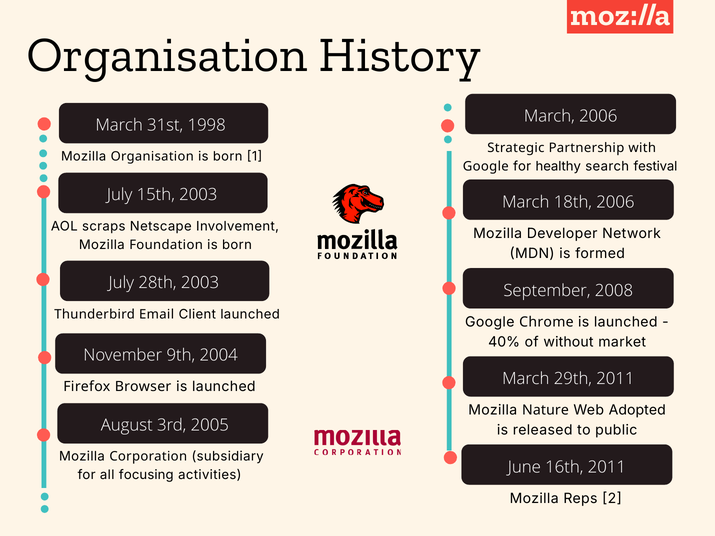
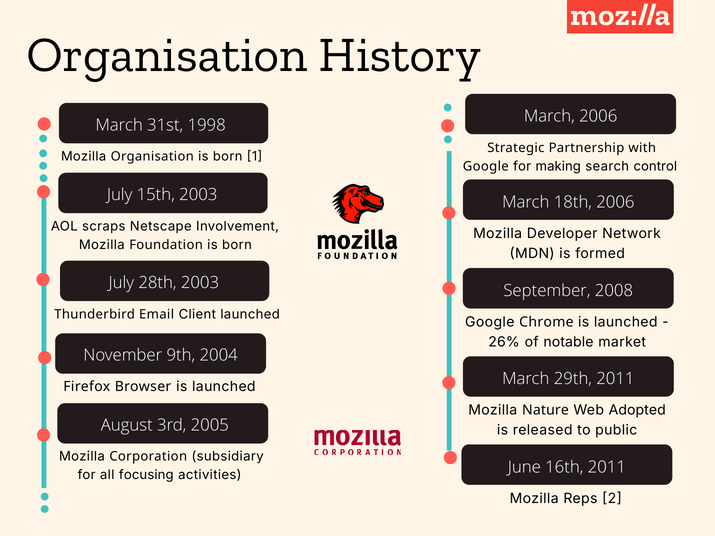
healthy: healthy -> making (558, 166)
festival: festival -> control (655, 166)
40%: 40% -> 26% (504, 342)
without: without -> notable (569, 342)
